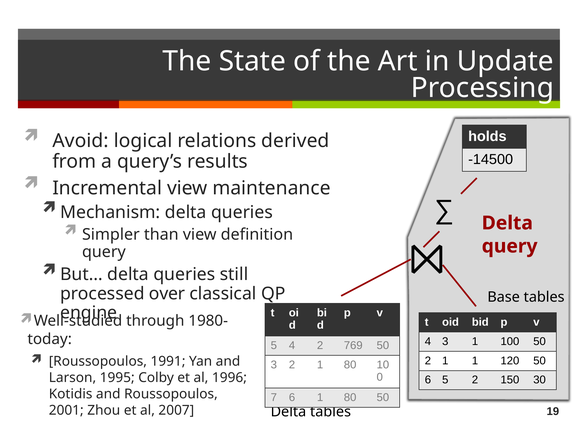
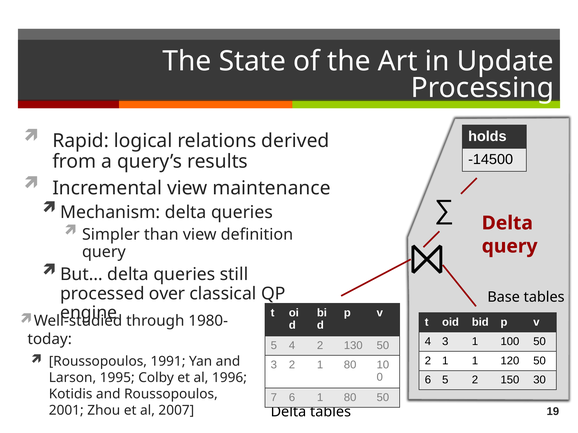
Avoid: Avoid -> Rapid (81, 141)
769: 769 -> 130 (353, 346)
